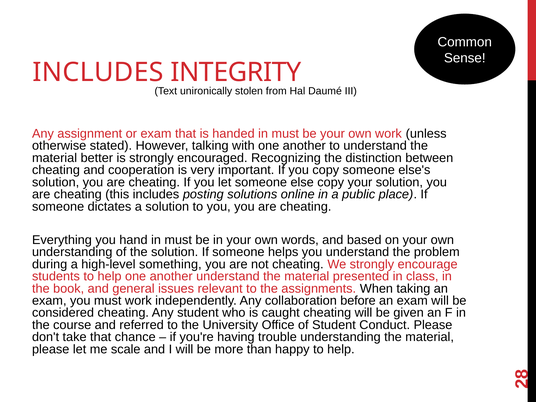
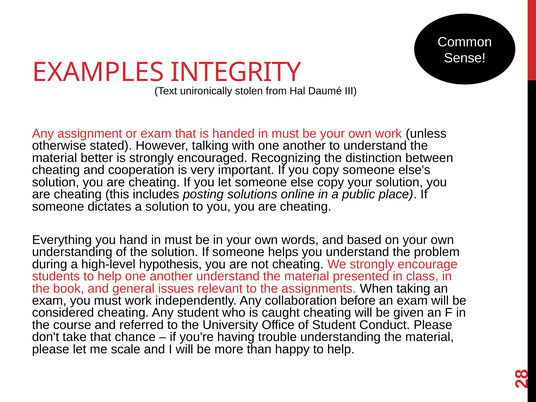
INCLUDES: INCLUDES -> EXAMPLES (98, 72)
something: something -> hypothesis (170, 264)
